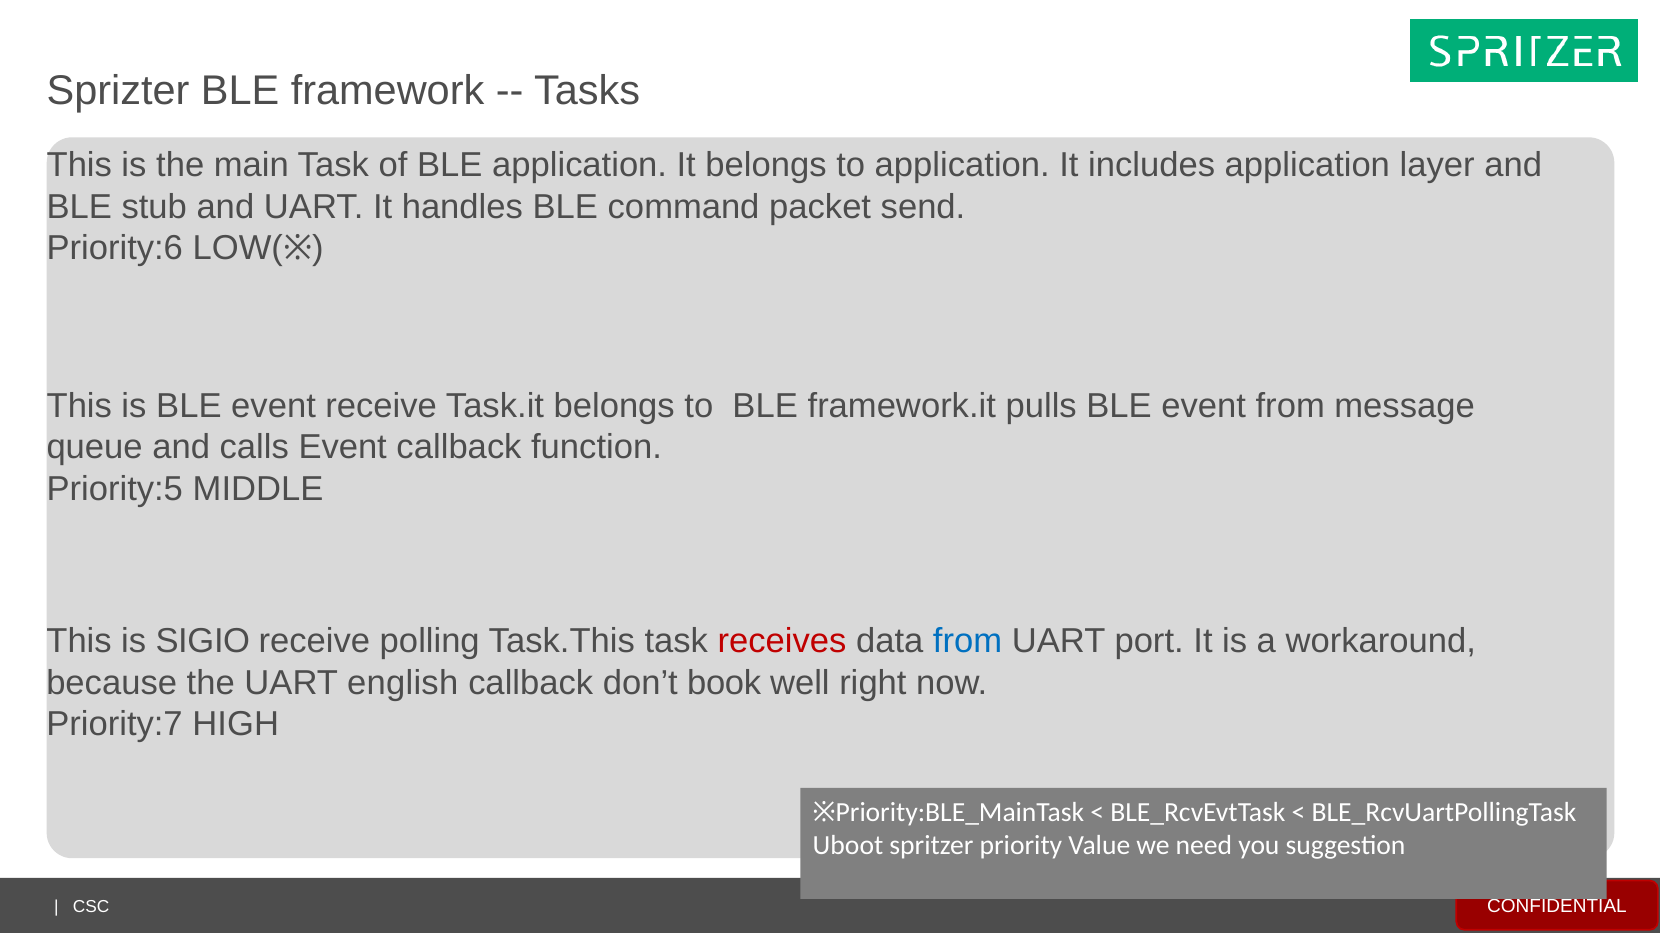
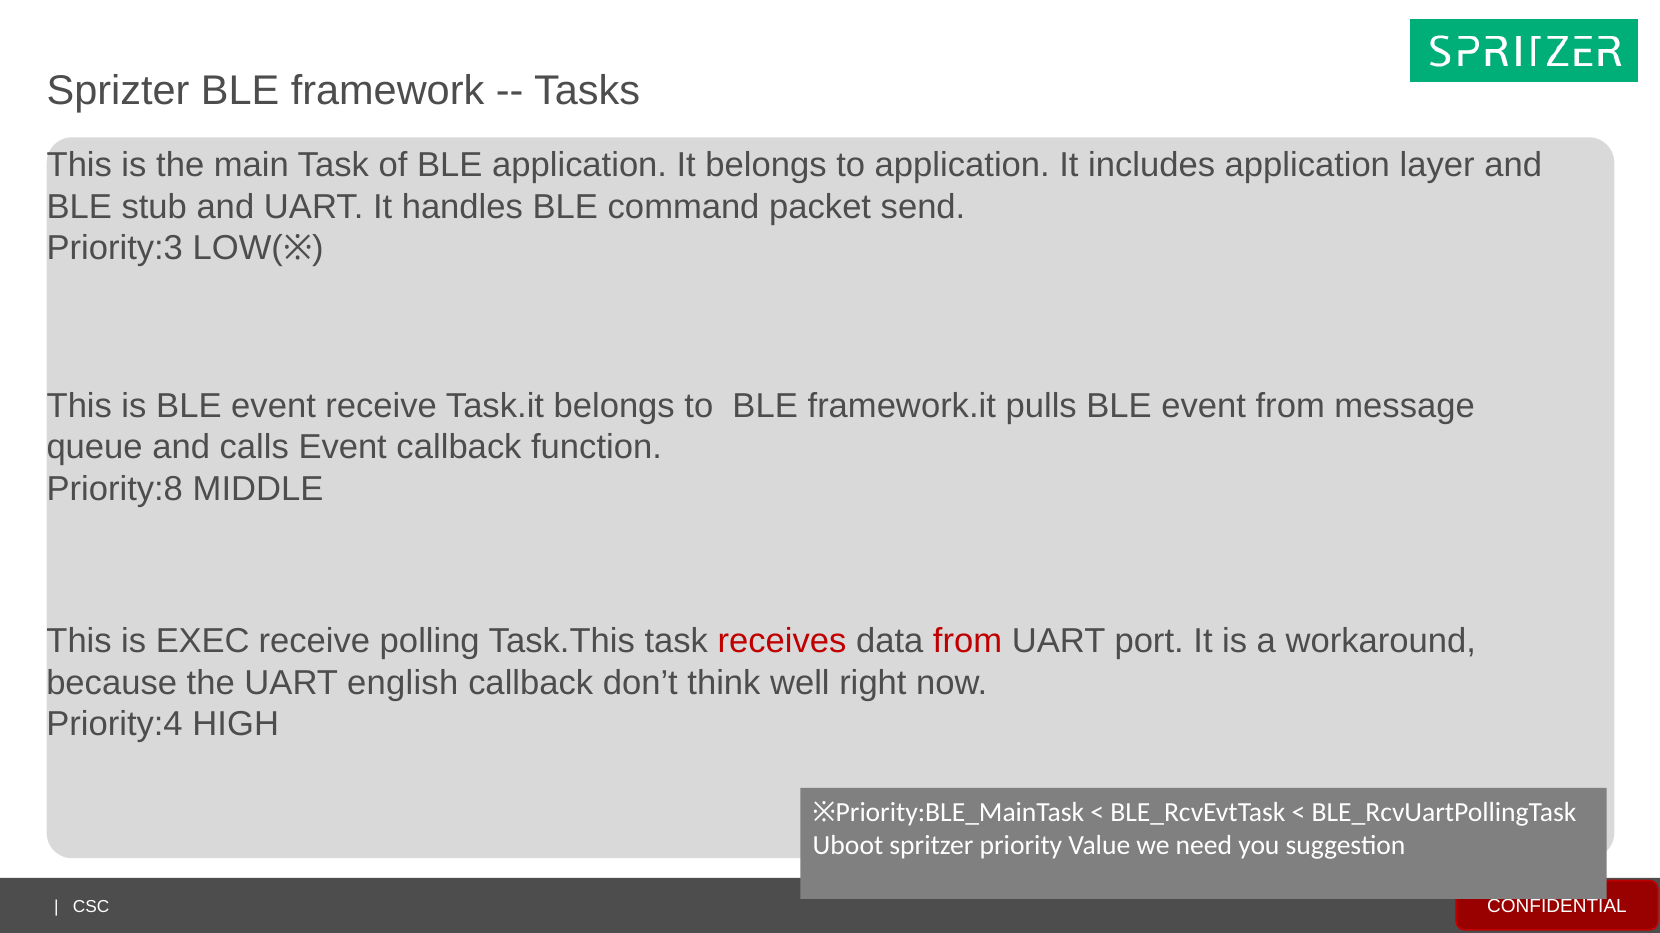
Priority:6: Priority:6 -> Priority:3 (115, 248)
Priority:5: Priority:5 -> Priority:8 (115, 489)
SIGIO: SIGIO -> EXEC (203, 642)
from colour: blue -> red (968, 642)
book: book -> think (724, 683)
Priority:7: Priority:7 -> Priority:4 (115, 725)
